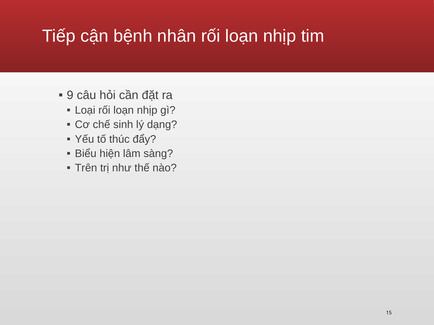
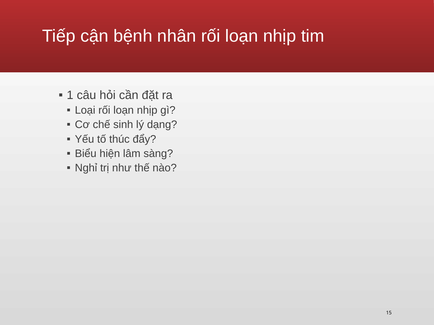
9: 9 -> 1 (70, 95)
Trên: Trên -> Nghỉ (86, 168)
